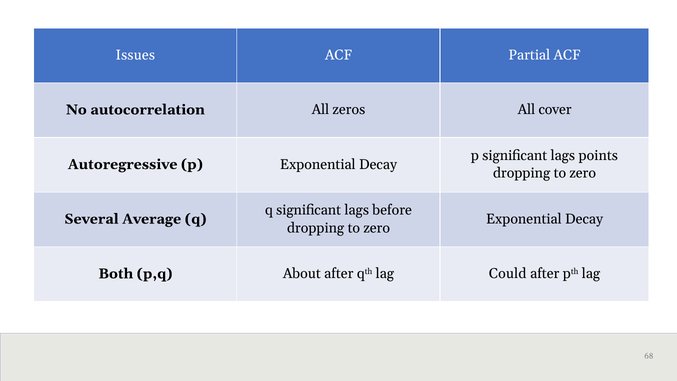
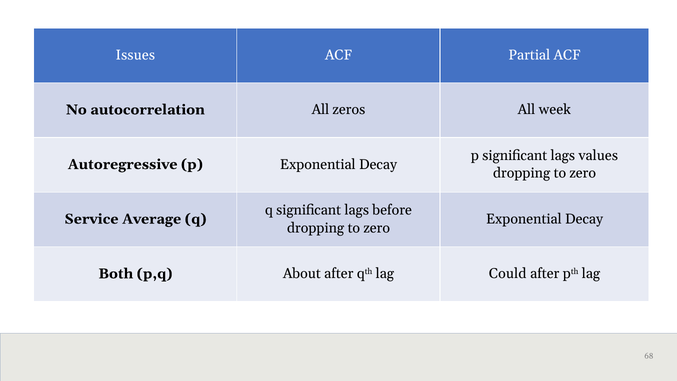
cover: cover -> week (555, 110)
points: points -> values (598, 155)
Several: Several -> Service (91, 219)
